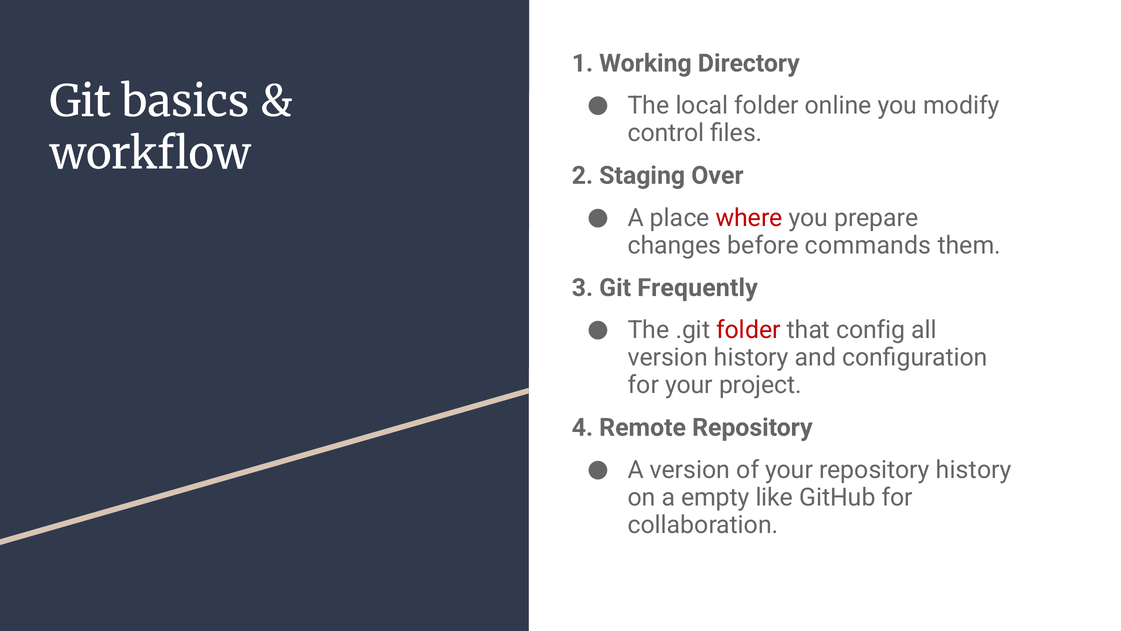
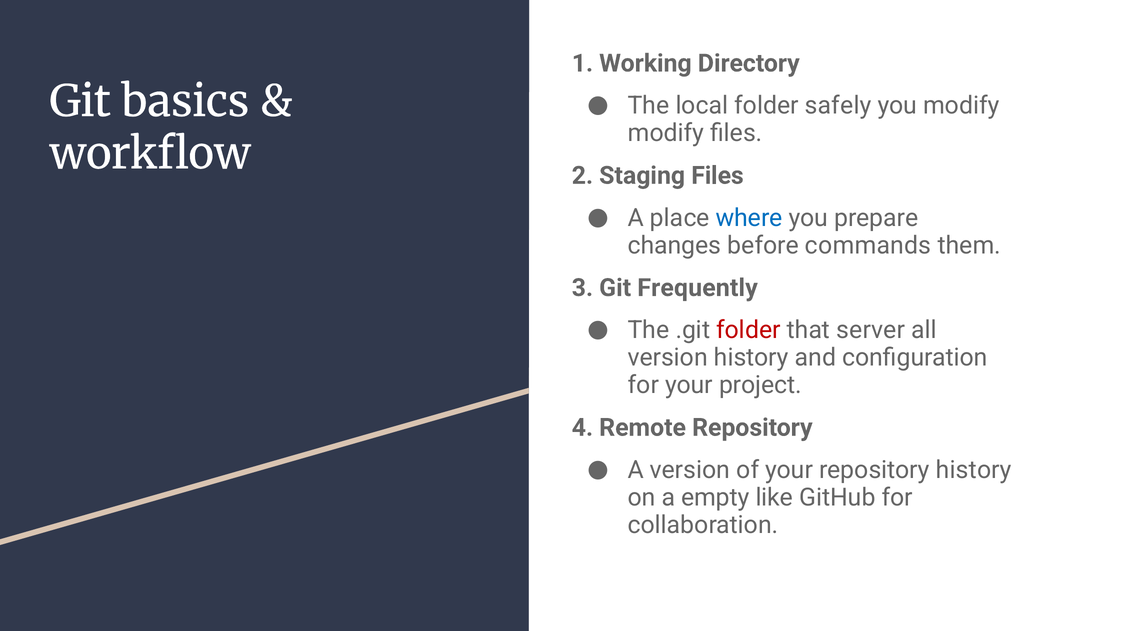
online: online -> safely (838, 106)
control: control -> modify (666, 133)
Staging Over: Over -> Files (717, 175)
where colour: red -> blue (749, 218)
config: config -> server (871, 330)
